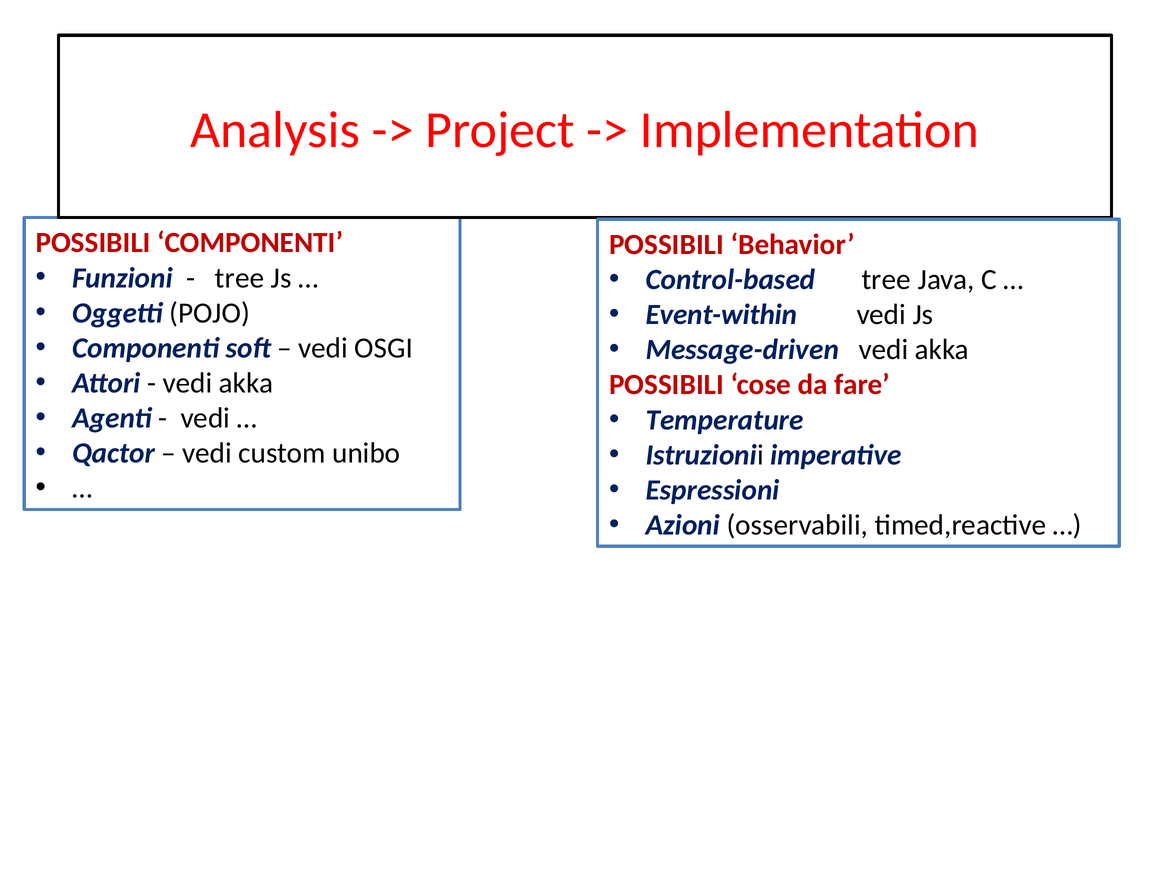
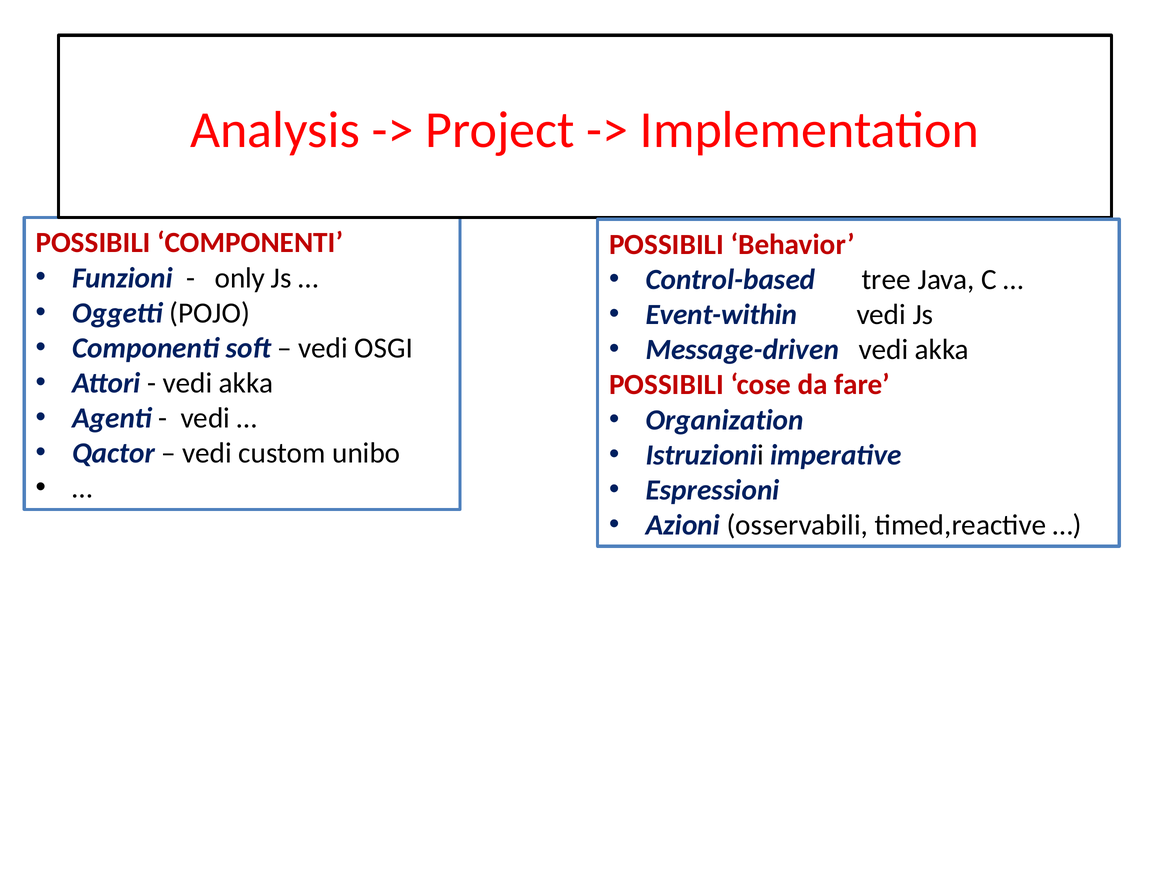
tree: tree -> only (240, 278)
Temperature: Temperature -> Organization (725, 420)
